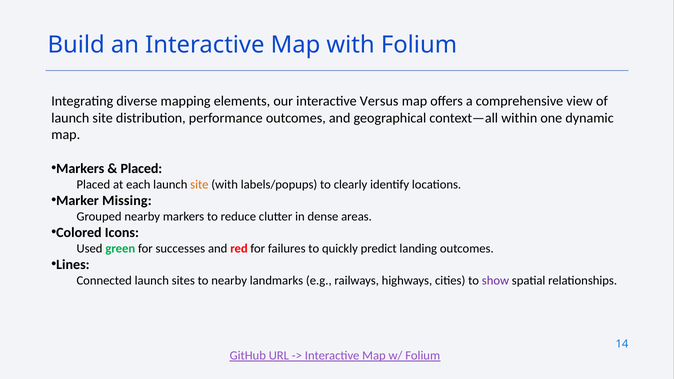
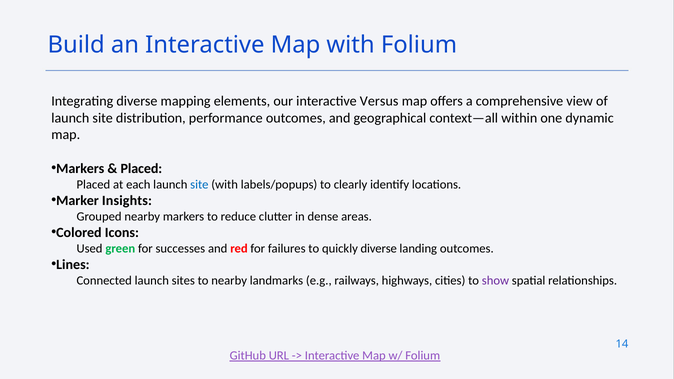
site colour: orange -> blue (199, 184)
Missing: Missing -> Insights (127, 201)
quickly predict: predict -> diverse (379, 249)
